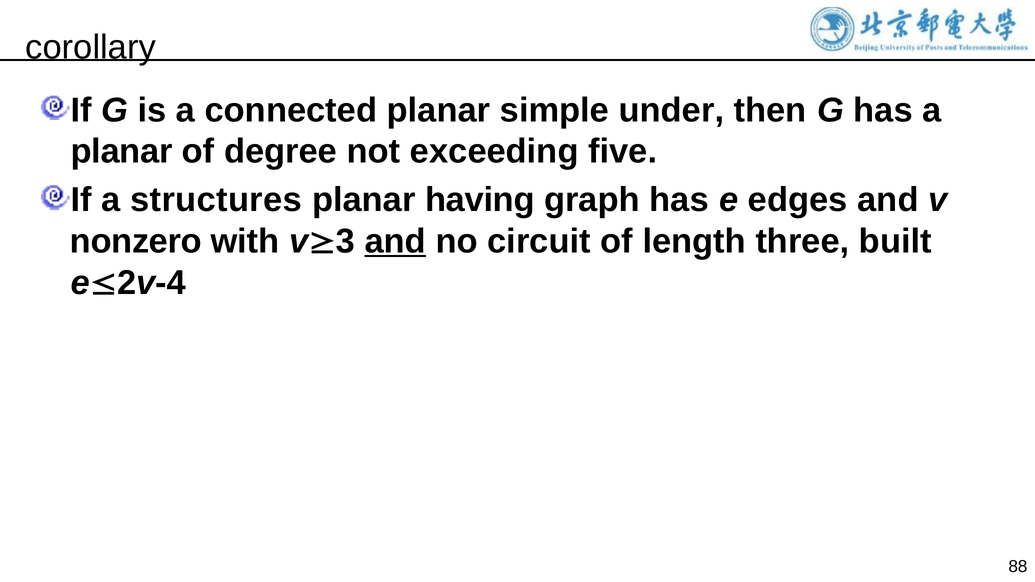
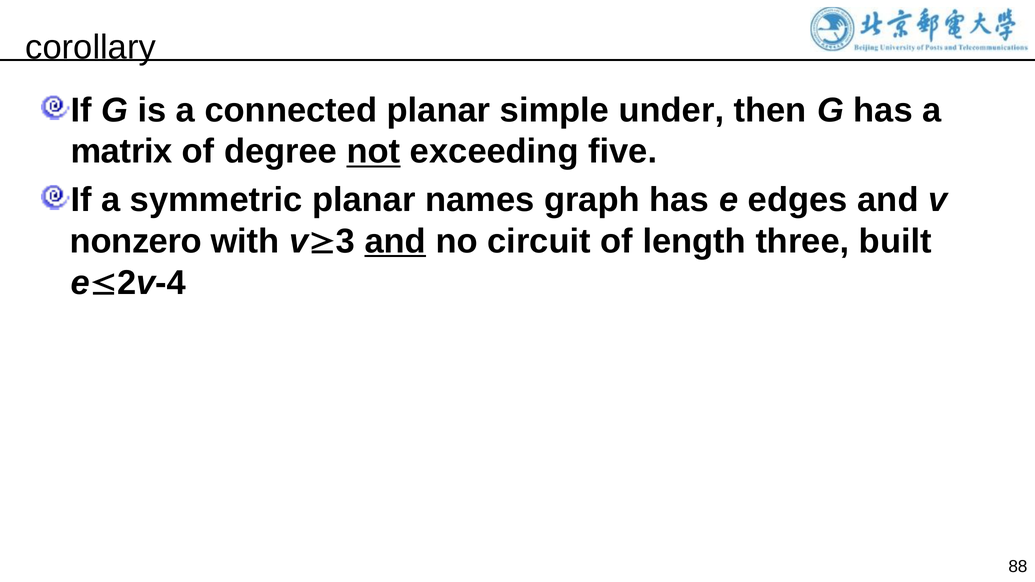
planar: planar -> matrix (122, 152)
not underline: none -> present (374, 152)
structures: structures -> symmetric (216, 200)
having: having -> names (480, 200)
